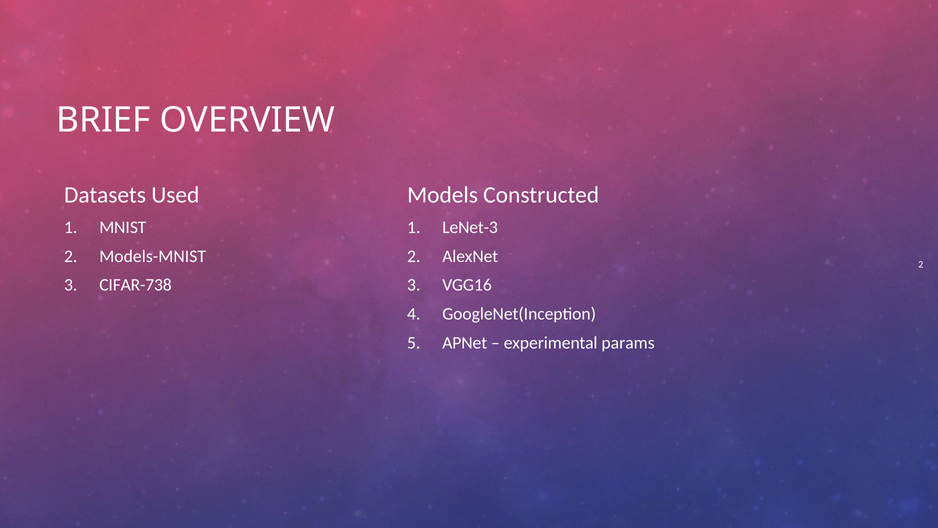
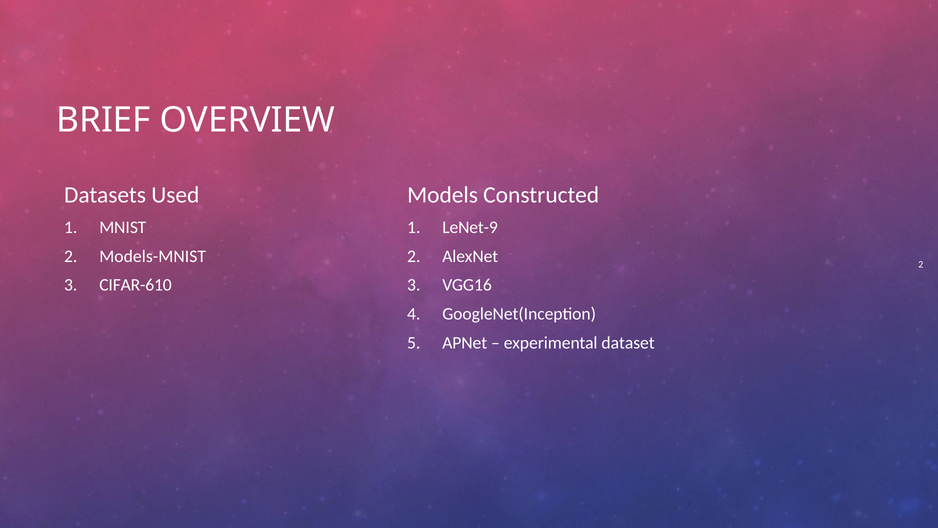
LeNet-3: LeNet-3 -> LeNet-9 (470, 227)
CIFAR-738: CIFAR-738 -> CIFAR-610 (135, 285)
params: params -> dataset (628, 343)
